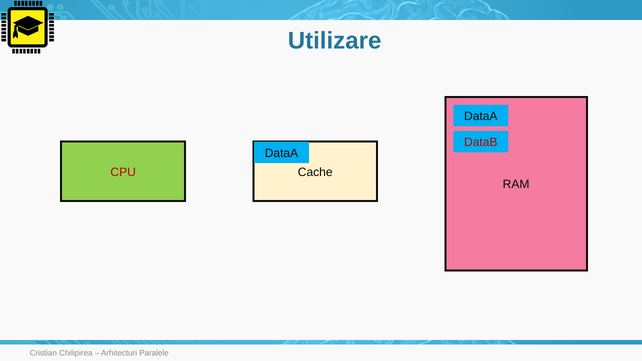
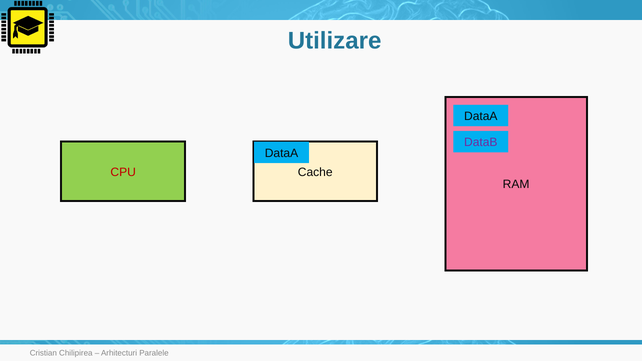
DataB colour: red -> purple (481, 143)
